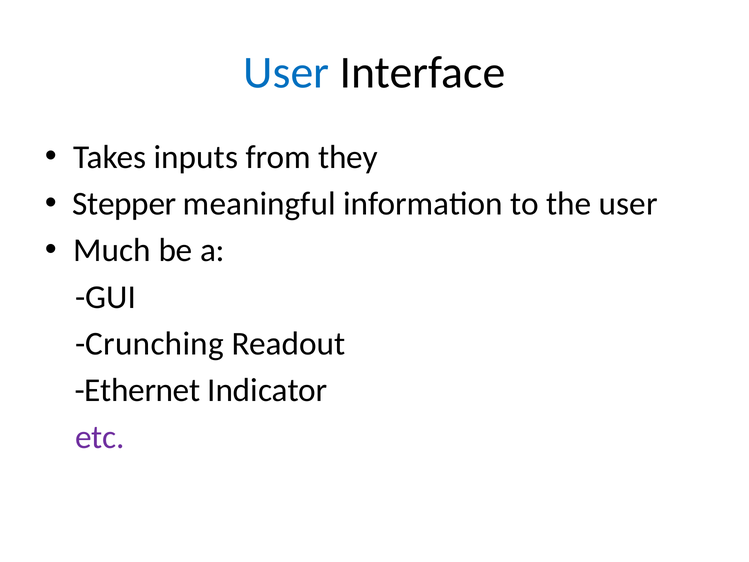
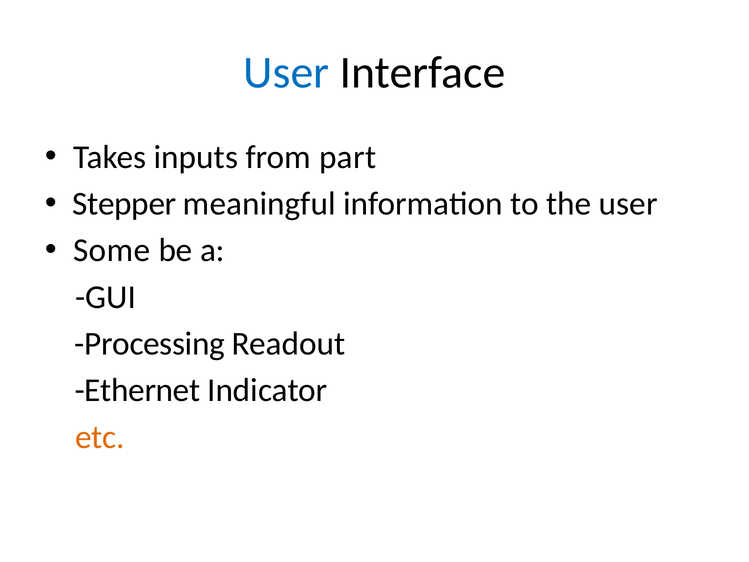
they: they -> part (348, 157)
Much: Much -> Some (112, 250)
Crunching: Crunching -> Processing (150, 344)
etc colour: purple -> orange (100, 437)
